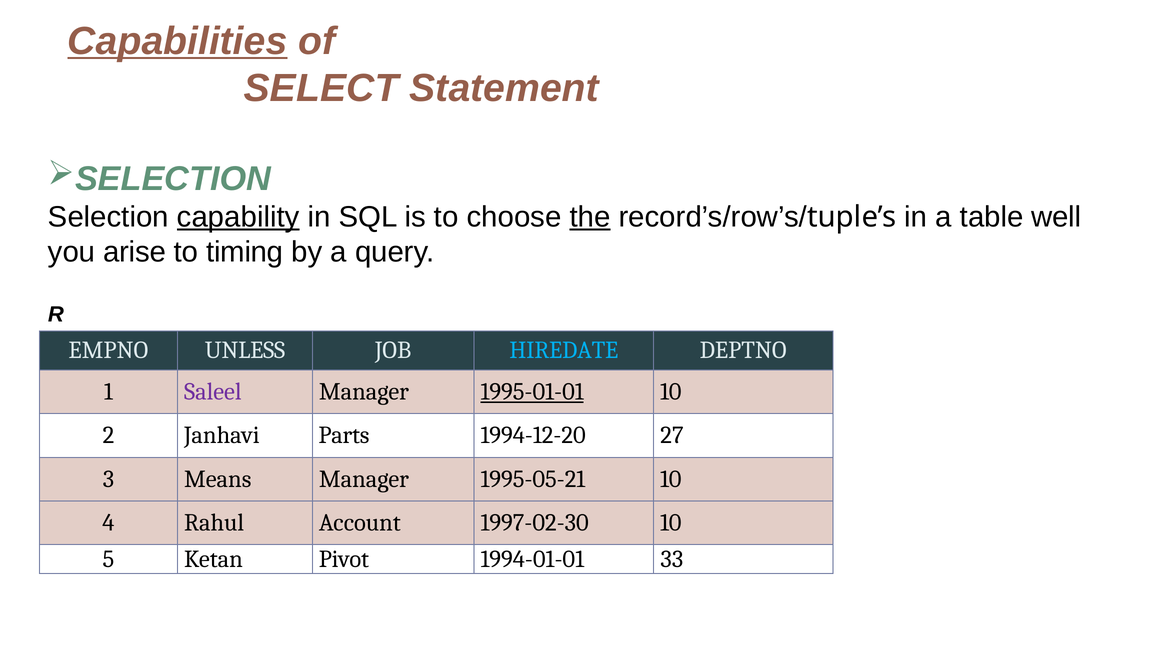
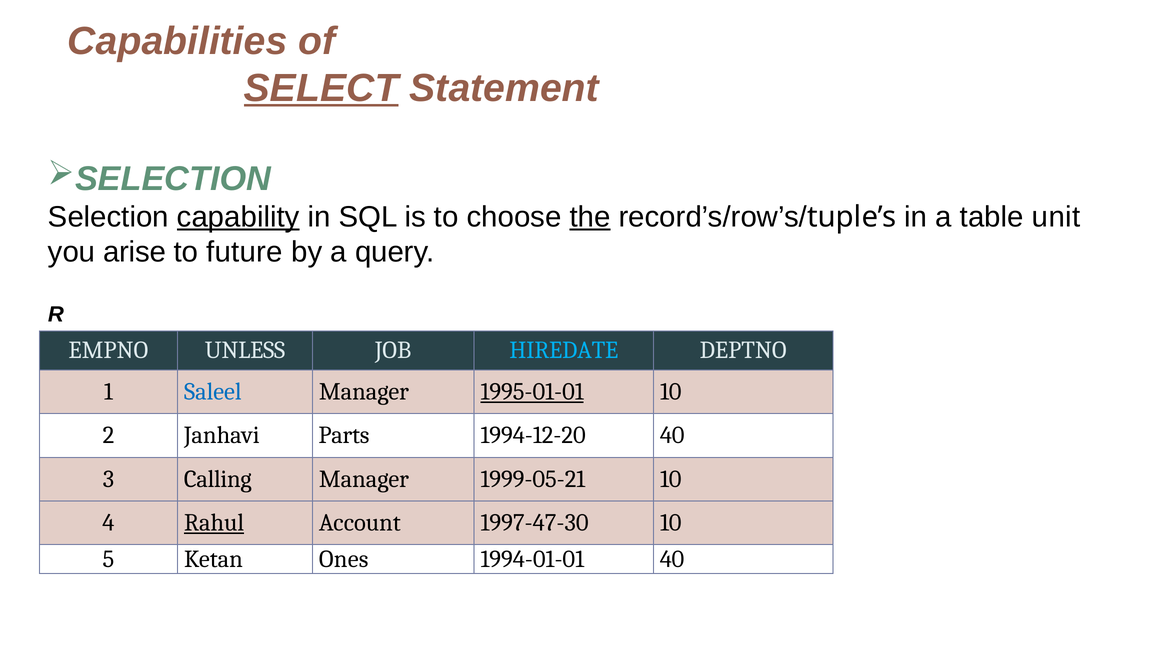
Capabilities underline: present -> none (177, 41)
SELECT underline: none -> present (321, 88)
well: well -> unit (1056, 217)
timing: timing -> future (245, 252)
Saleel colour: purple -> blue (213, 391)
1994-12-20 27: 27 -> 40 (672, 435)
Means: Means -> Calling (218, 479)
1995-05-21: 1995-05-21 -> 1999-05-21 (533, 479)
Rahul underline: none -> present (214, 522)
1997-02-30: 1997-02-30 -> 1997-47-30 (535, 522)
Pivot: Pivot -> Ones (344, 559)
1994-01-01 33: 33 -> 40 (672, 559)
